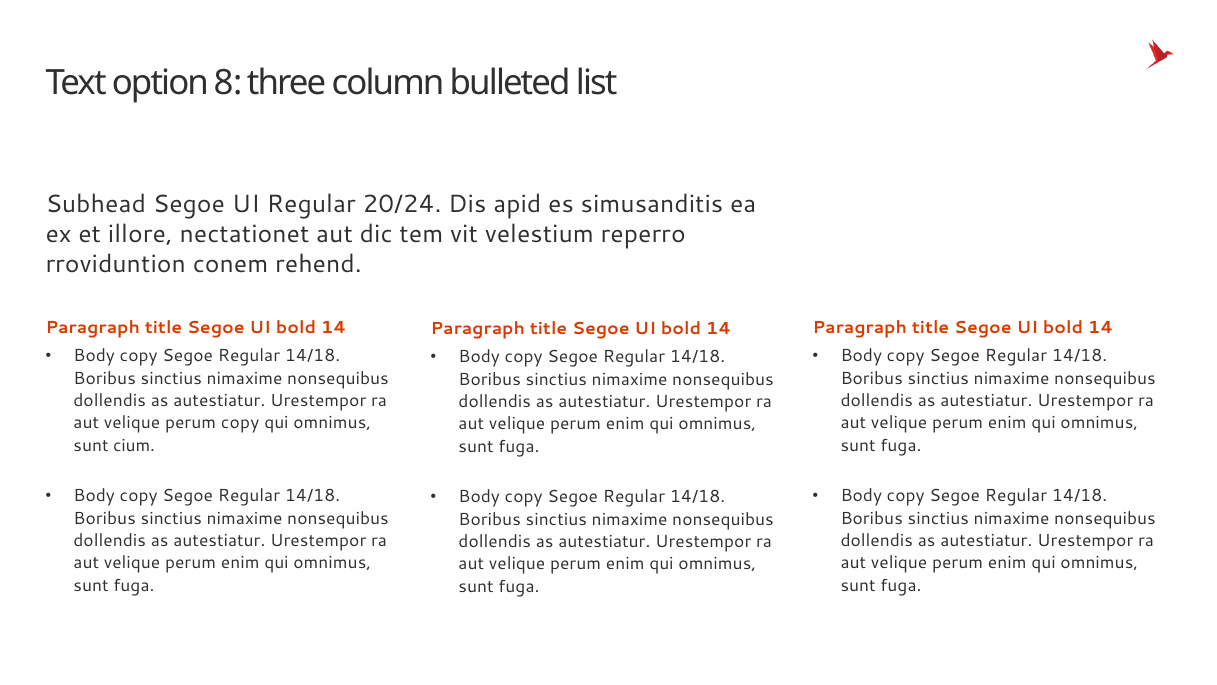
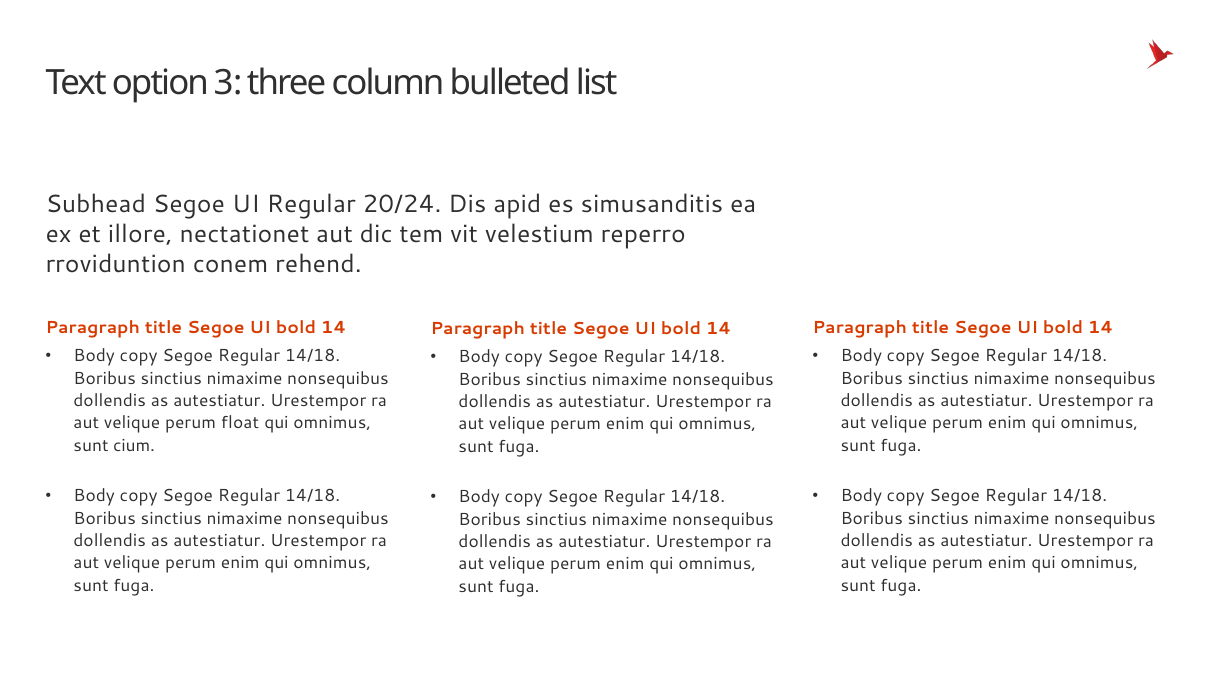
8: 8 -> 3 (228, 83)
perum copy: copy -> float (240, 423)
